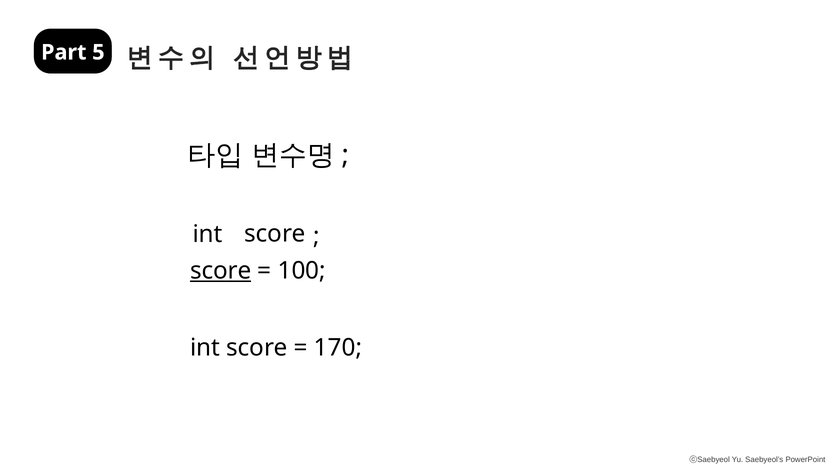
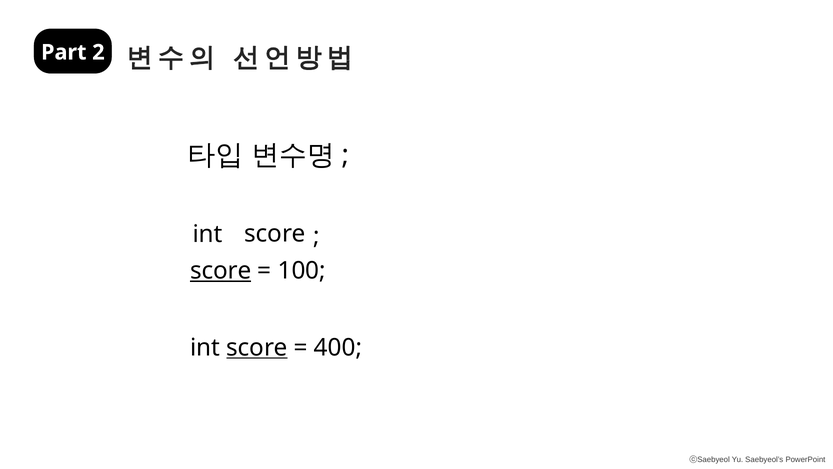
5: 5 -> 2 (98, 52)
score underline: none -> present (257, 347)
170: 170 -> 400 (338, 347)
